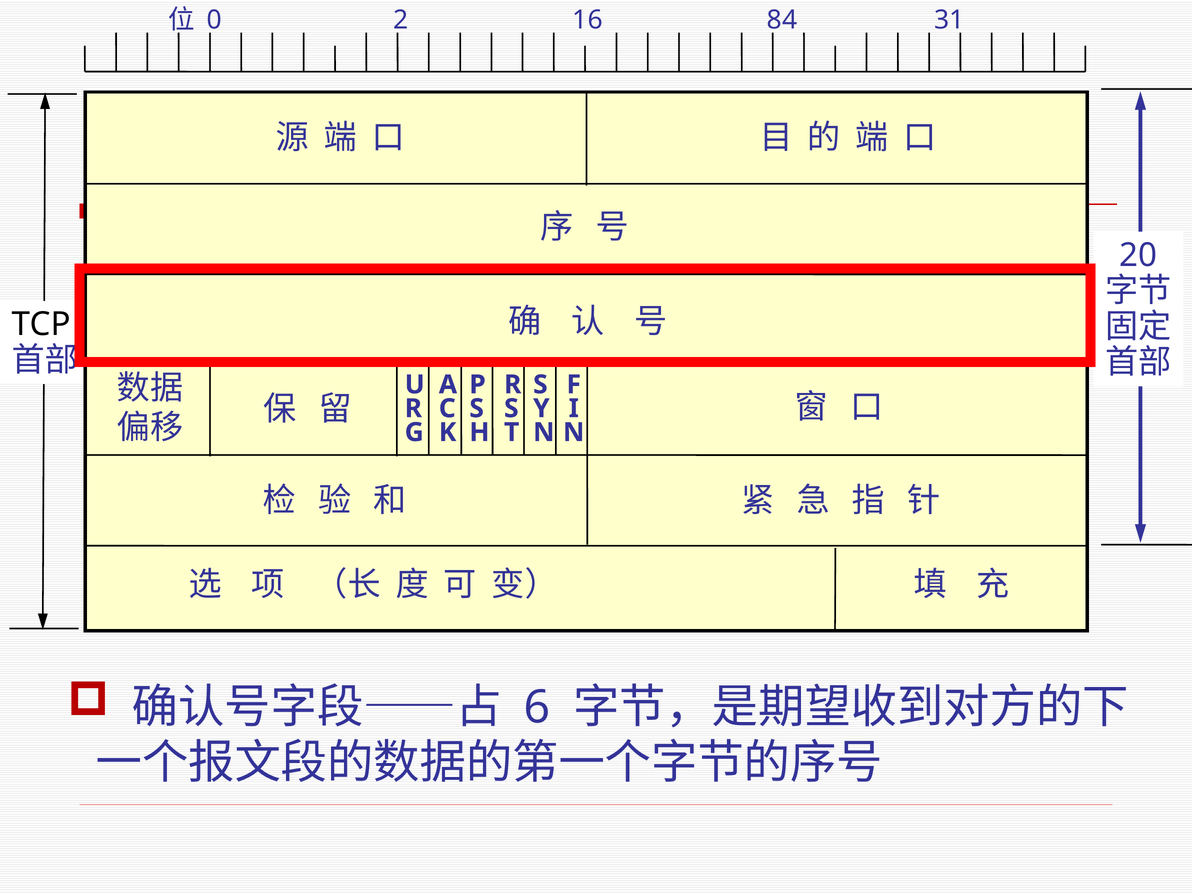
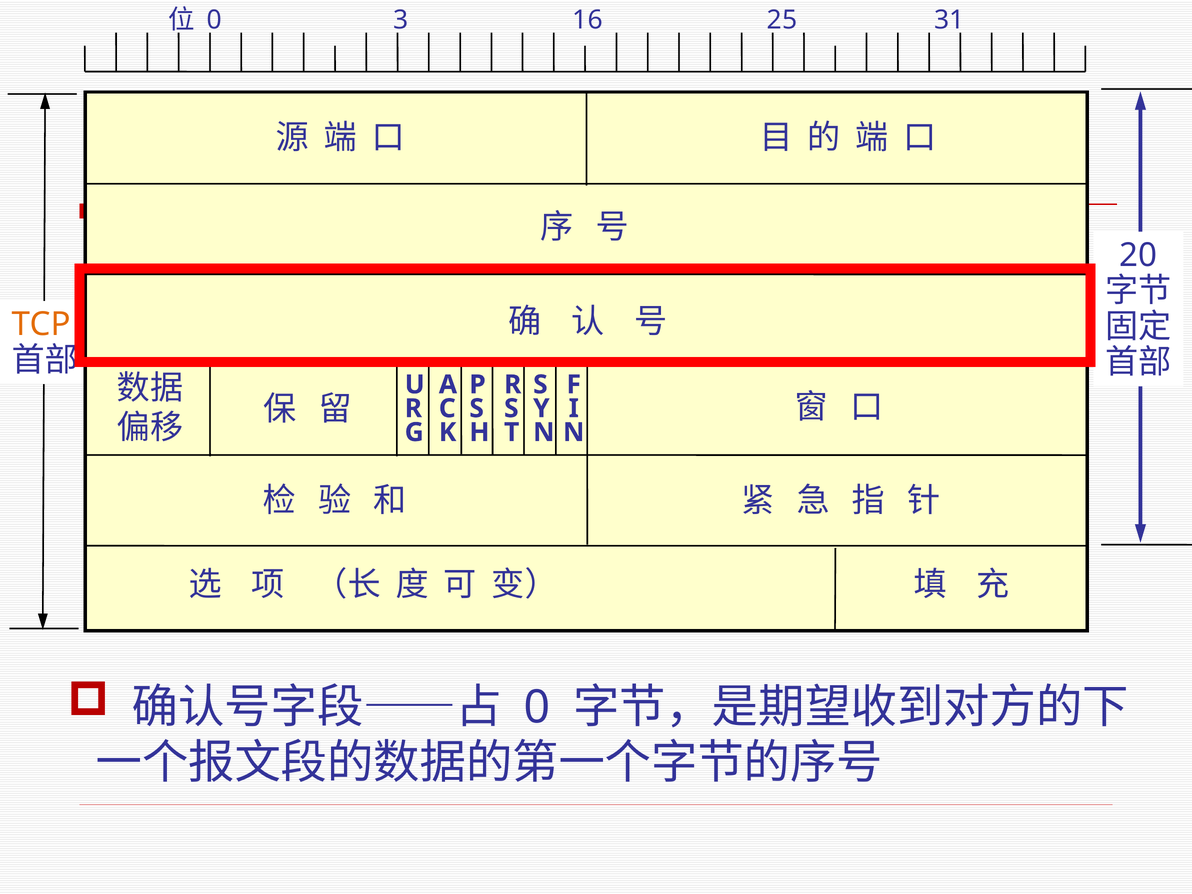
2: 2 -> 3 (401, 20)
84: 84 -> 25 (782, 20)
TCP colour: black -> orange (41, 325)
6: 6 -> 0 (537, 707)
